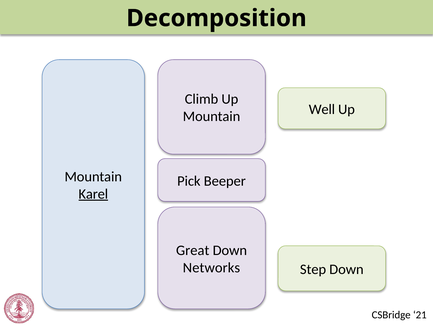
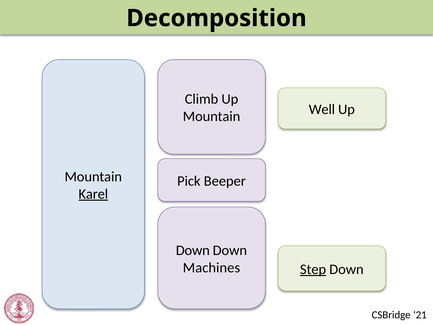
Great: Great -> Down (193, 250)
Networks: Networks -> Machines (211, 267)
Step underline: none -> present (313, 269)
